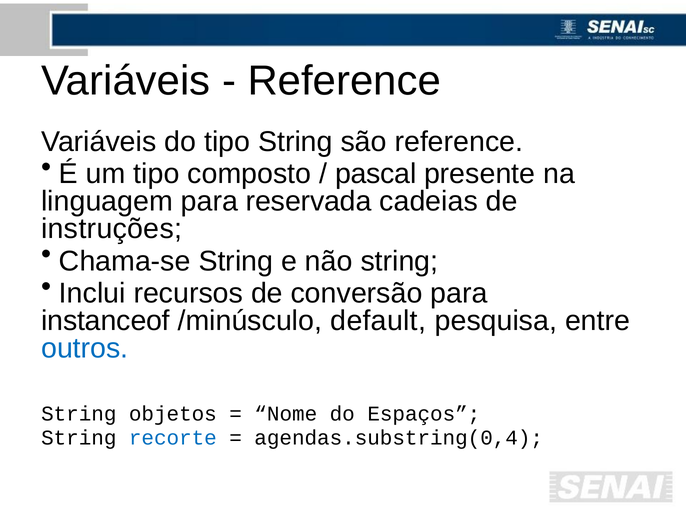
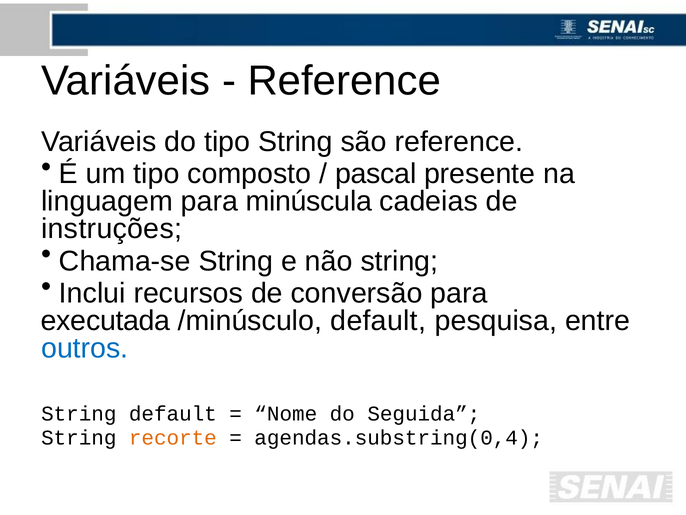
reservada: reservada -> minúscula (309, 201)
instanceof: instanceof -> executada (106, 321)
String objetos: objetos -> default (173, 414)
Espaços: Espaços -> Seguida (424, 414)
recorte colour: blue -> orange (173, 437)
